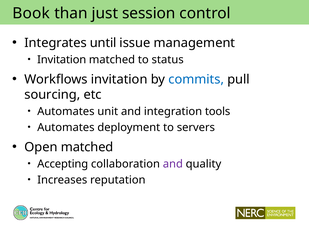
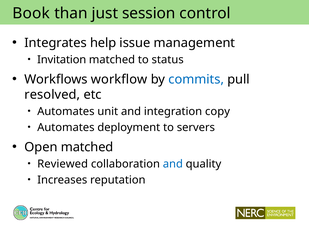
until: until -> help (103, 43)
Workflows invitation: invitation -> workflow (119, 80)
sourcing: sourcing -> resolved (52, 95)
tools: tools -> copy (217, 112)
Accepting: Accepting -> Reviewed (63, 165)
and colour: purple -> blue (173, 165)
